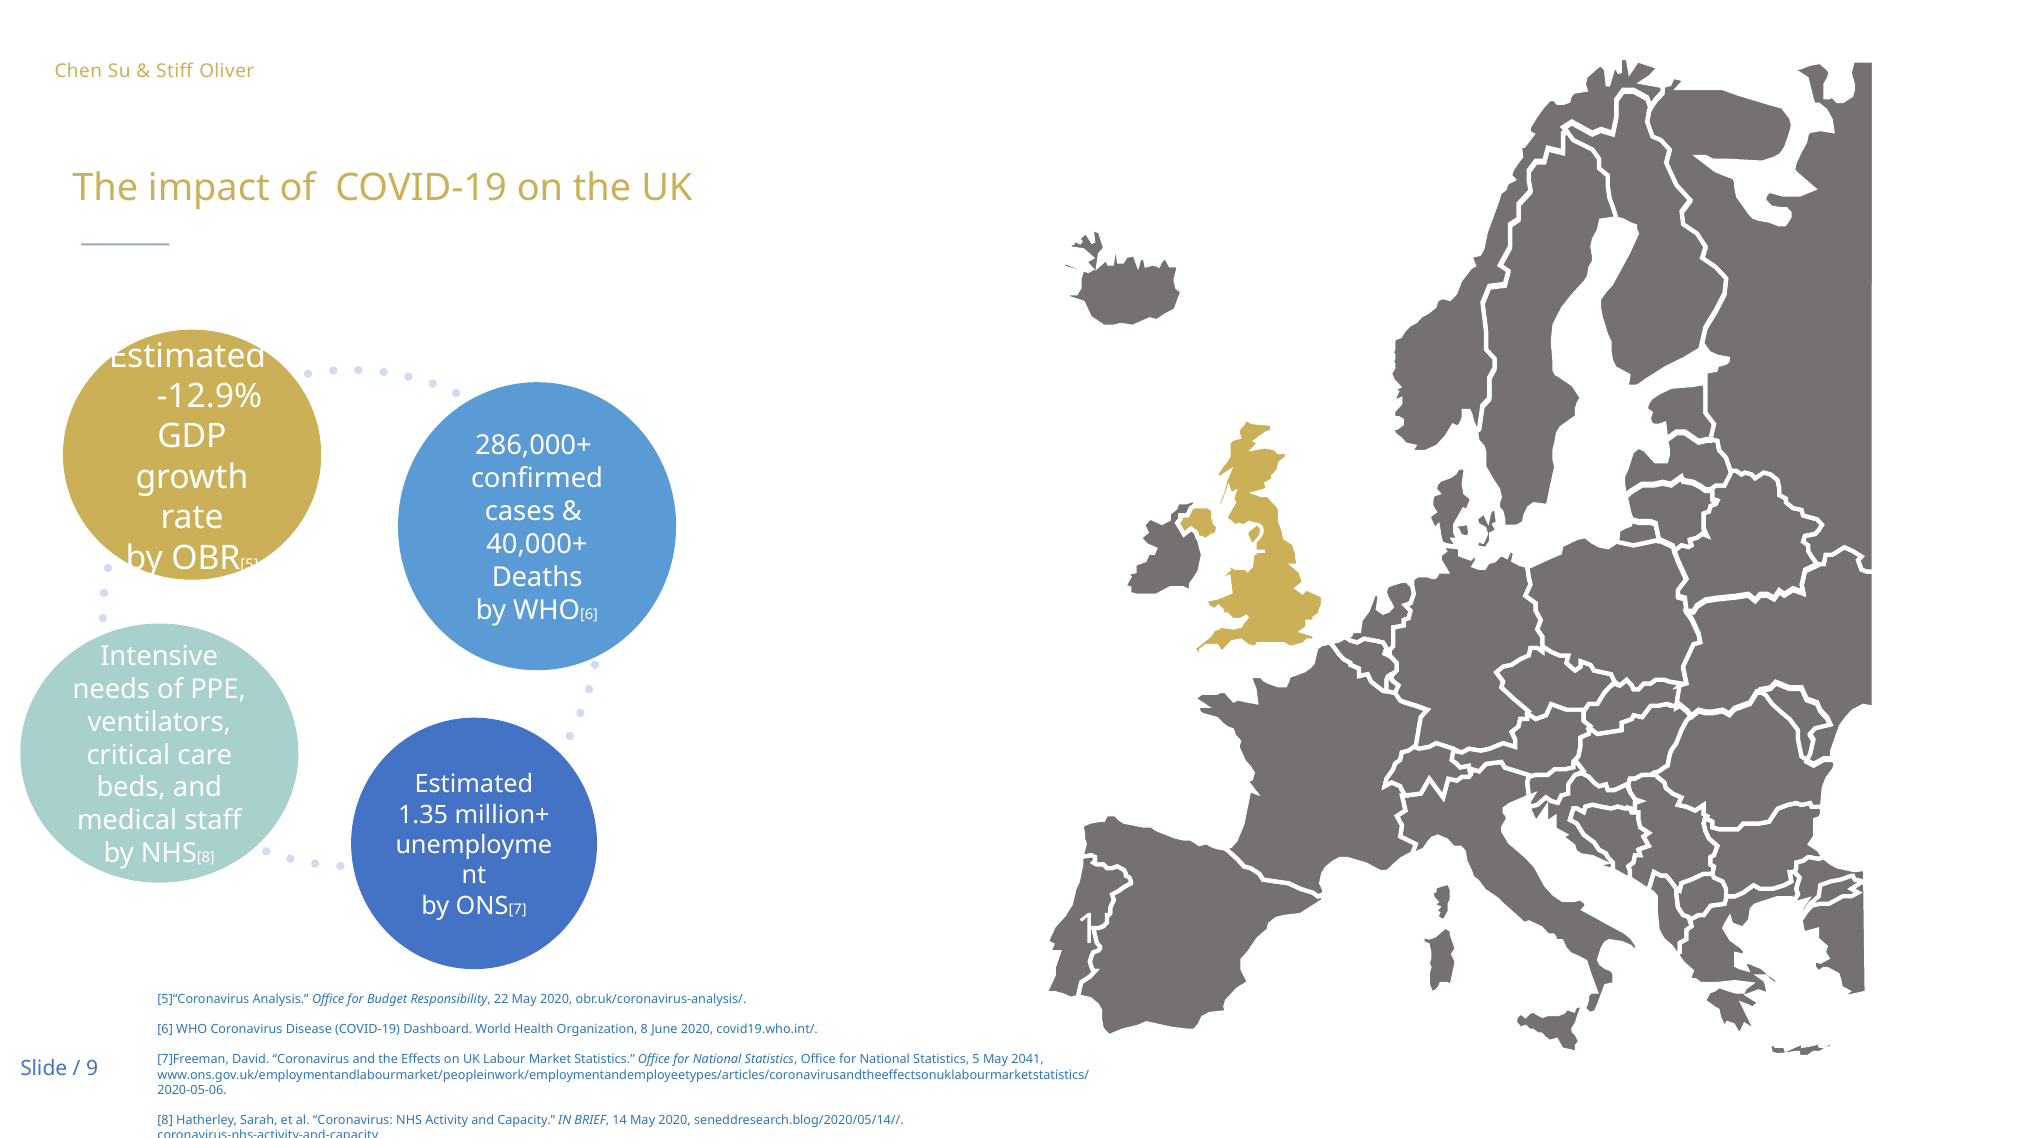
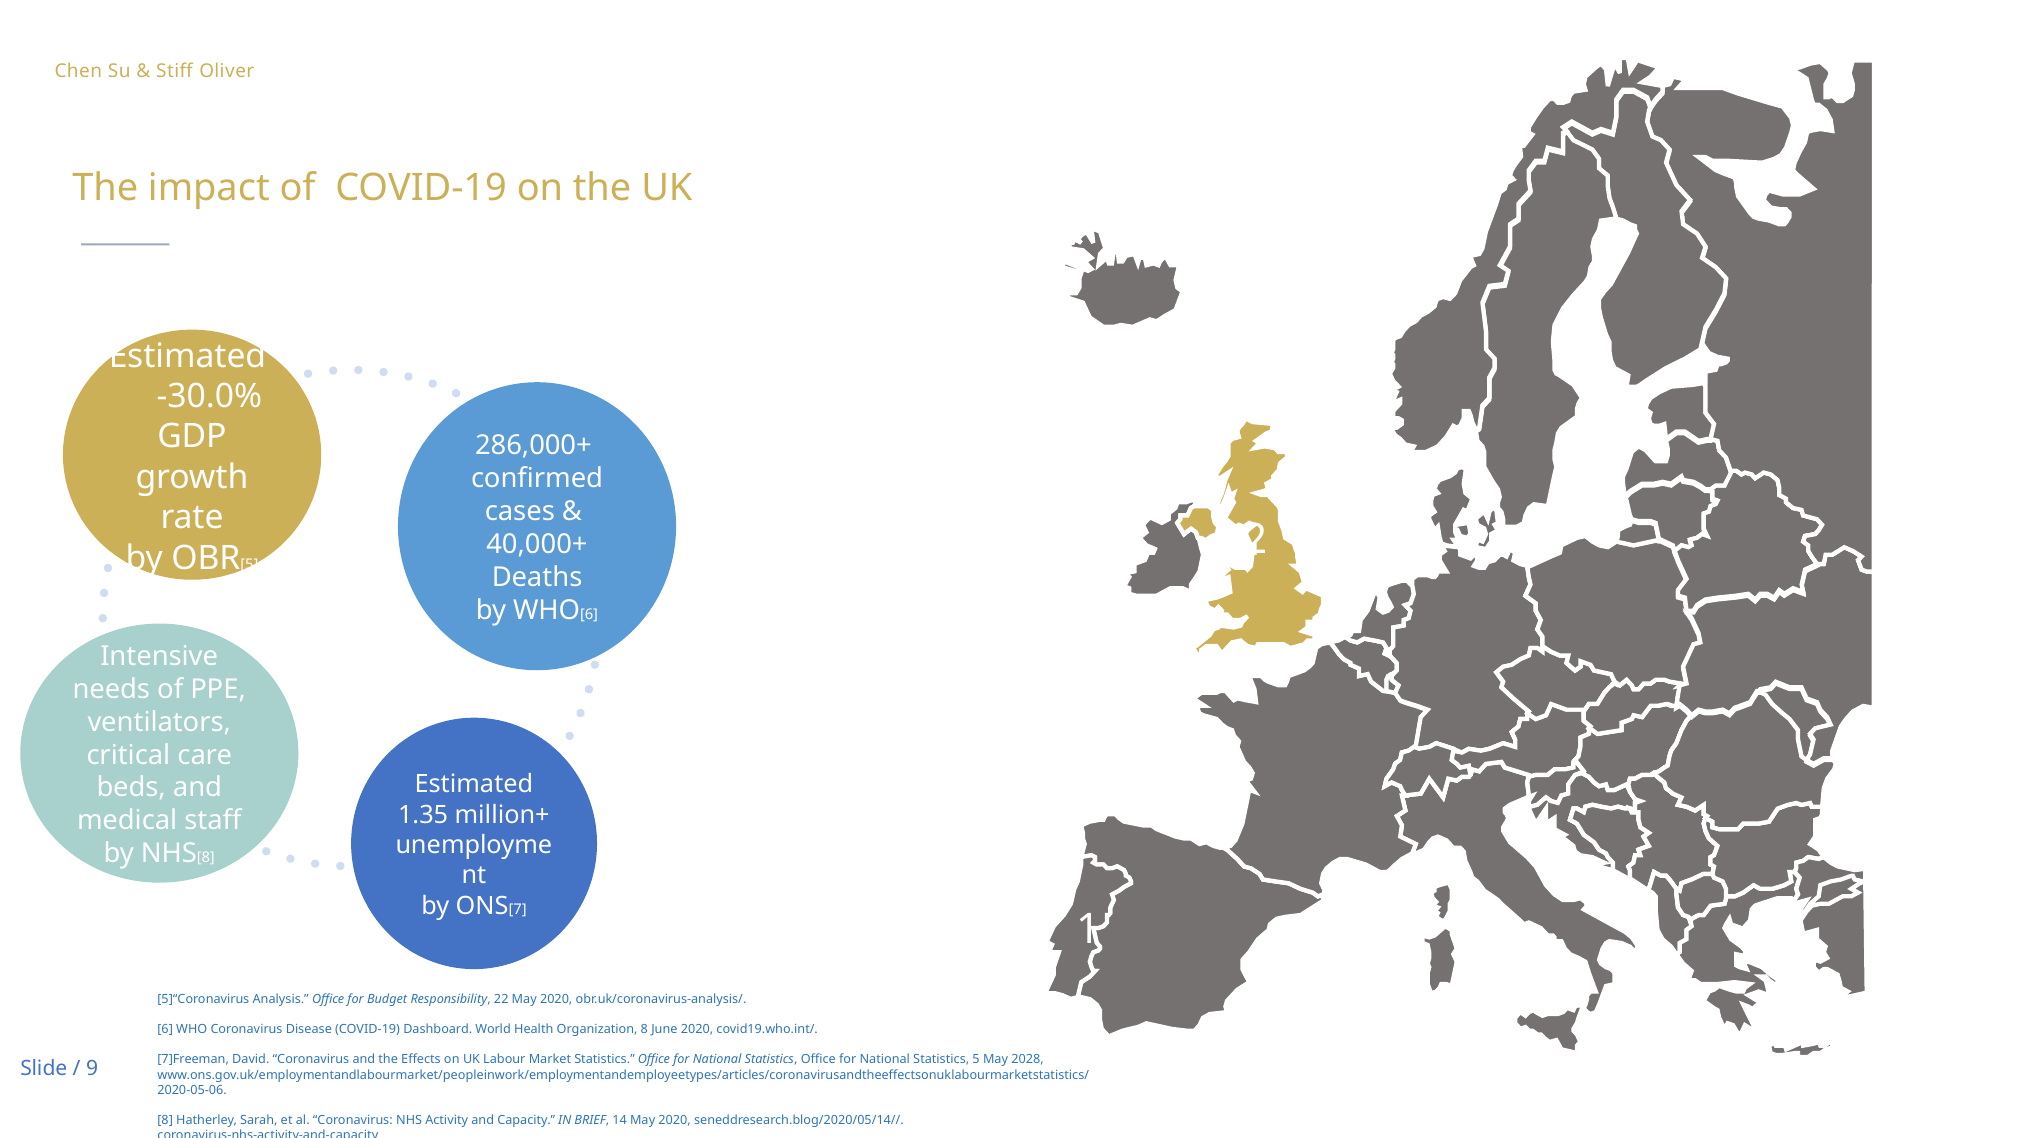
-12.9%: -12.9% -> -30.0% (209, 397)
2041: 2041 -> 2028 (1028, 1060)
